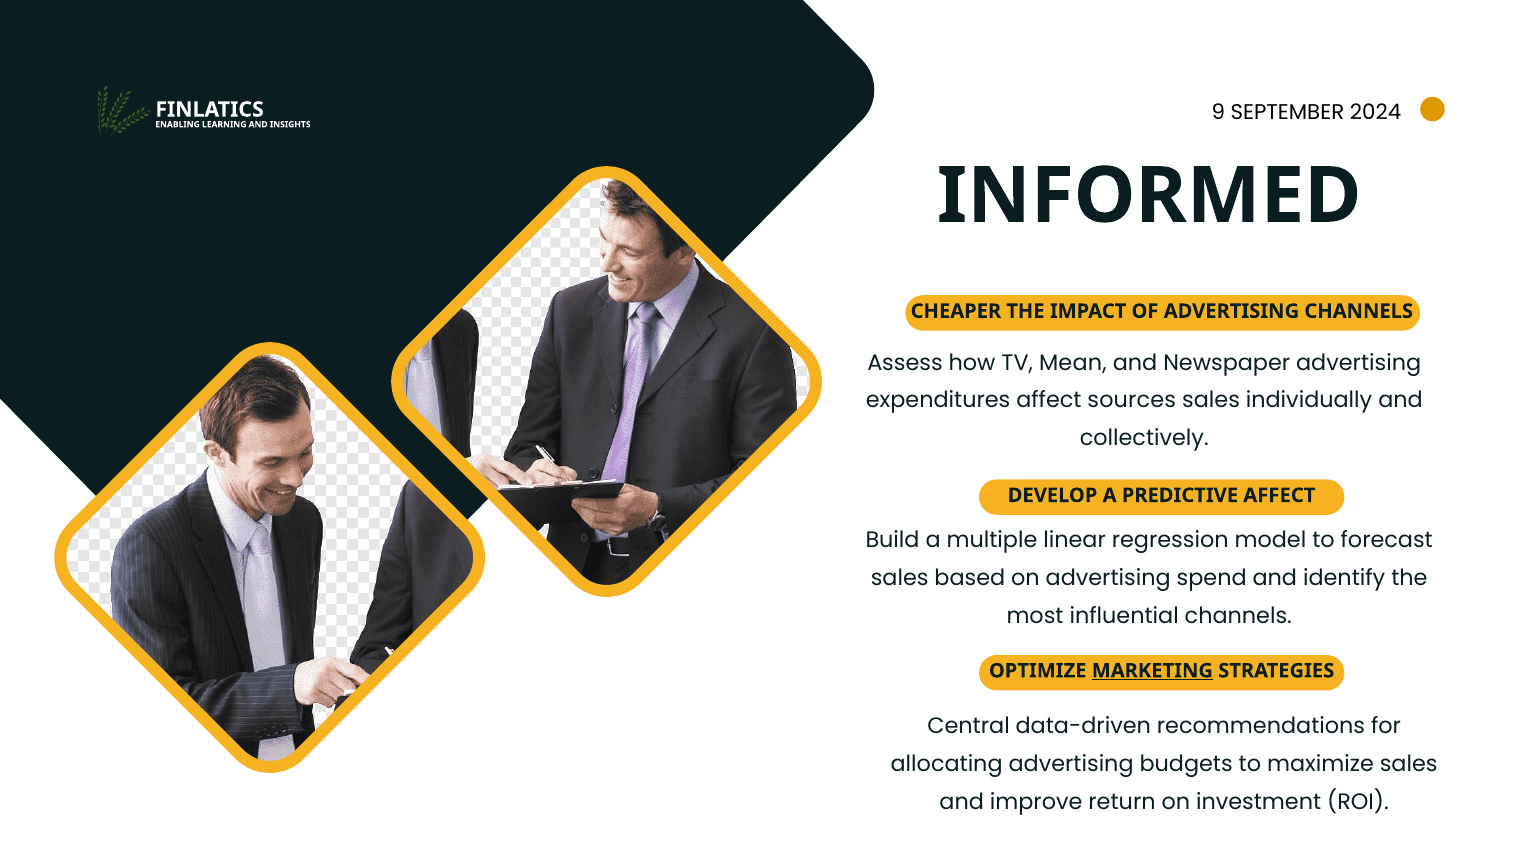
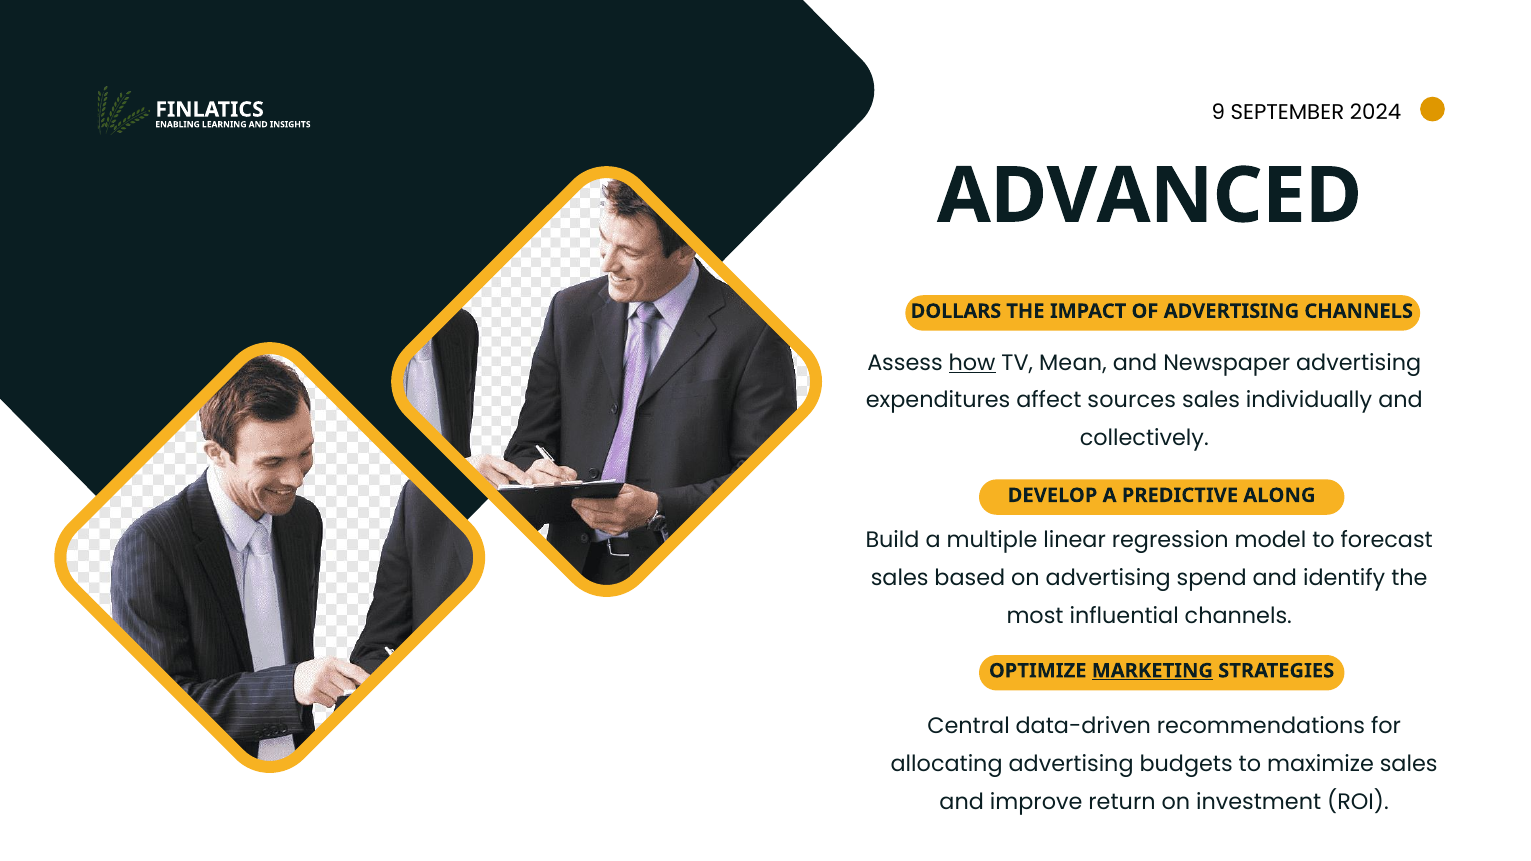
INFORMED: INFORMED -> ADVANCED (1150, 196)
CHEAPER: CHEAPER -> DOLLARS (956, 311)
how underline: none -> present (972, 363)
PREDICTIVE AFFECT: AFFECT -> ALONG (1279, 495)
